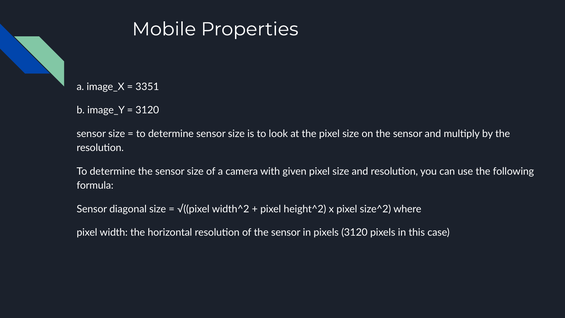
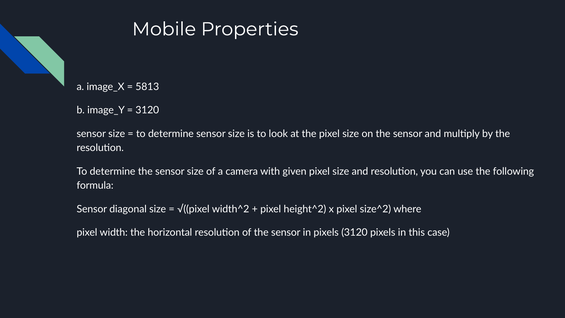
3351: 3351 -> 5813 (147, 87)
